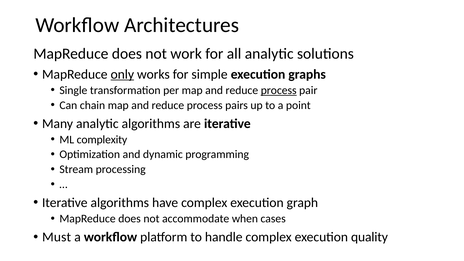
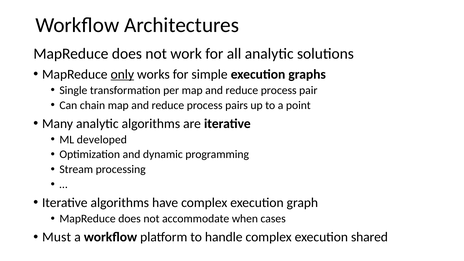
process underline: present -> none (279, 90)
complexity: complexity -> developed (102, 140)
quality: quality -> shared (369, 237)
